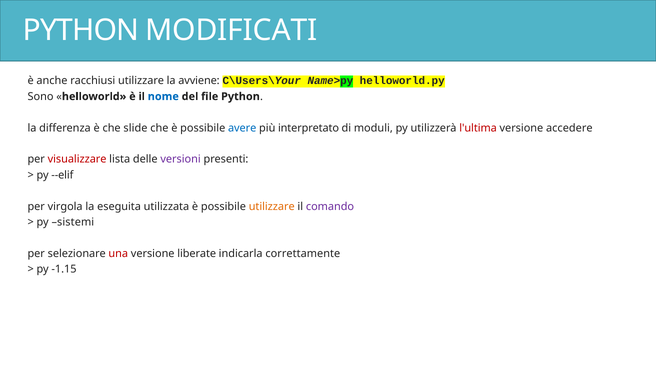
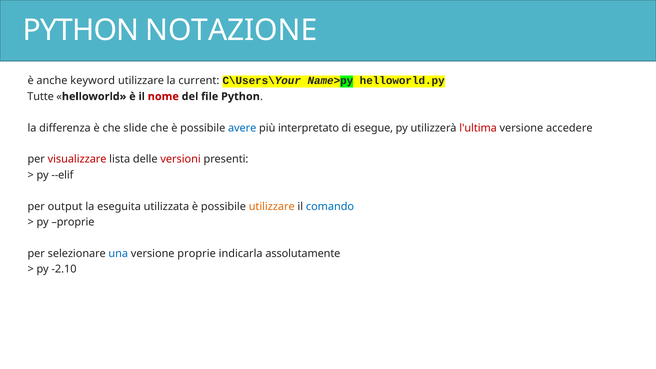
MODIFICATI: MODIFICATI -> NOTAZIONE (231, 30)
racchiusi: racchiusi -> keyword (93, 81)
avviene: avviene -> current (199, 81)
Sono: Sono -> Tutte (41, 96)
nome colour: blue -> red (163, 96)
moduli: moduli -> esegue (373, 128)
versioni colour: purple -> red (181, 159)
virgola: virgola -> output (65, 206)
comando colour: purple -> blue (330, 206)
py sistemi: sistemi -> proprie (73, 222)
una colour: red -> blue (118, 254)
versione liberate: liberate -> proprie (197, 254)
correttamente: correttamente -> assolutamente (303, 254)
-1.15: -1.15 -> -2.10 (64, 269)
